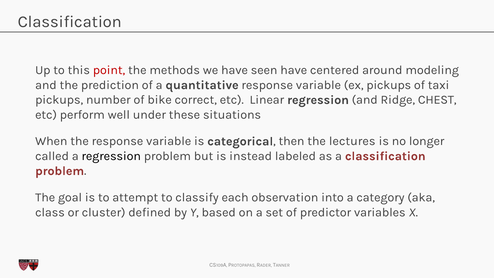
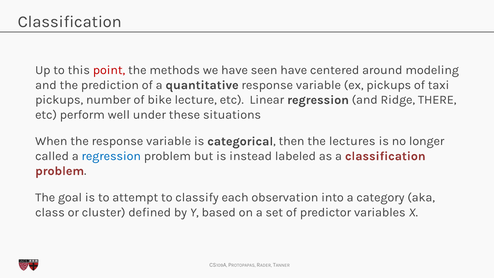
correct: correct -> lecture (196, 100)
CHEST: CHEST -> THERE (437, 100)
regression colour: black -> blue (111, 156)
